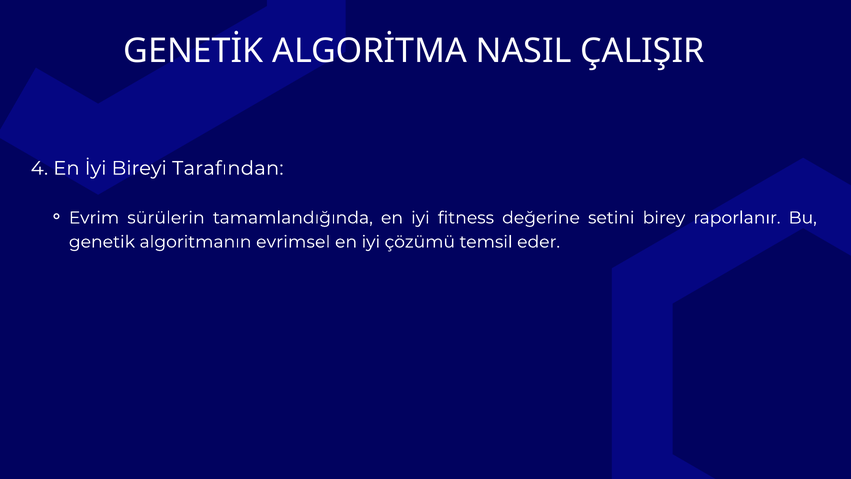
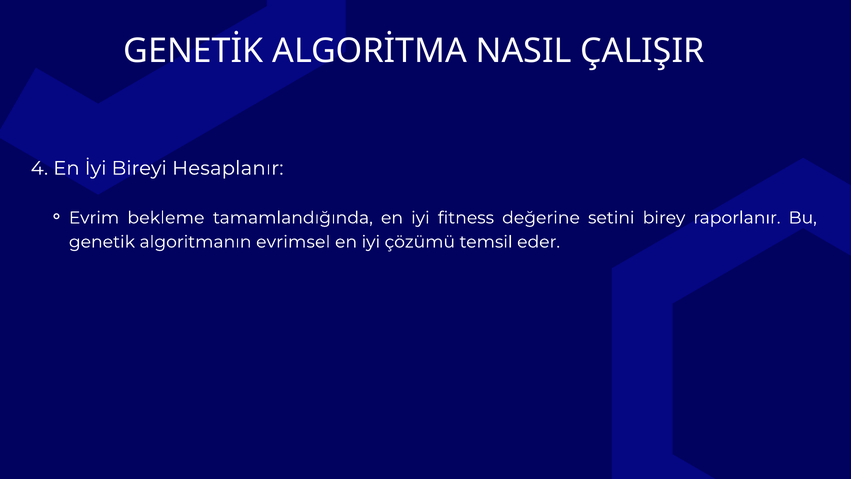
Tarafından: Tarafından -> Hesaplanır (228, 168)
sürülerin: sürülerin -> bekleme (166, 218)
